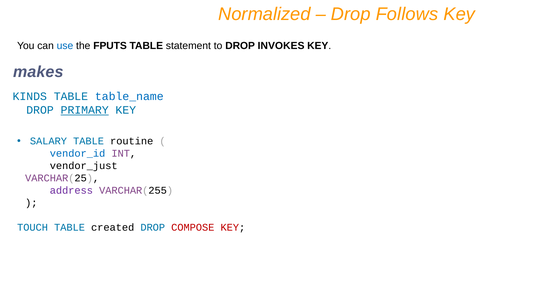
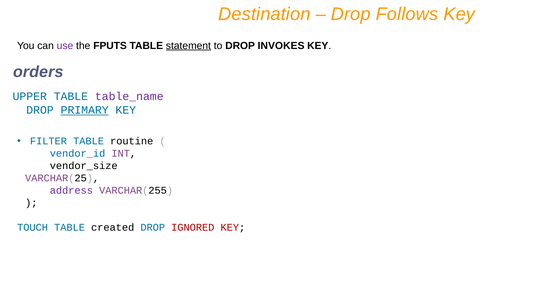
Normalized: Normalized -> Destination (264, 14)
use colour: blue -> purple (65, 46)
statement underline: none -> present (188, 46)
makes: makes -> orders (38, 72)
KINDS: KINDS -> UPPER (30, 96)
table_name colour: blue -> purple (129, 96)
SALARY: SALARY -> FILTER (48, 141)
vendor_just: vendor_just -> vendor_size (84, 166)
COMPOSE: COMPOSE -> IGNORED (193, 228)
